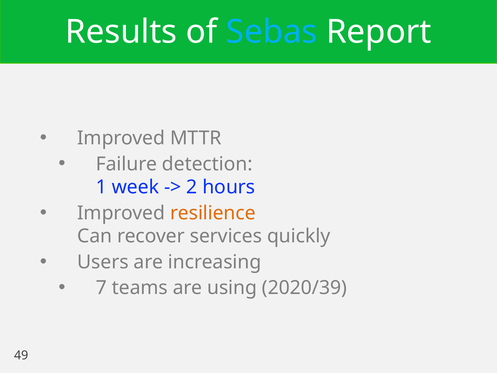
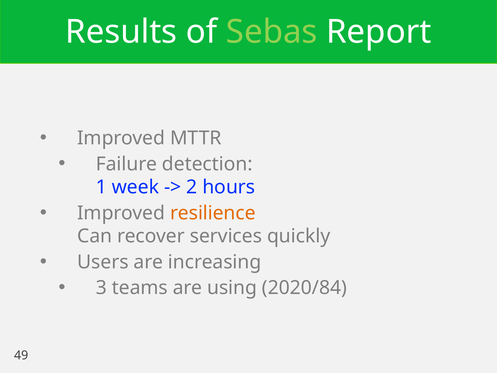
Sebas colour: light blue -> light green (272, 32)
7: 7 -> 3 (101, 288)
2020/39: 2020/39 -> 2020/84 (305, 288)
